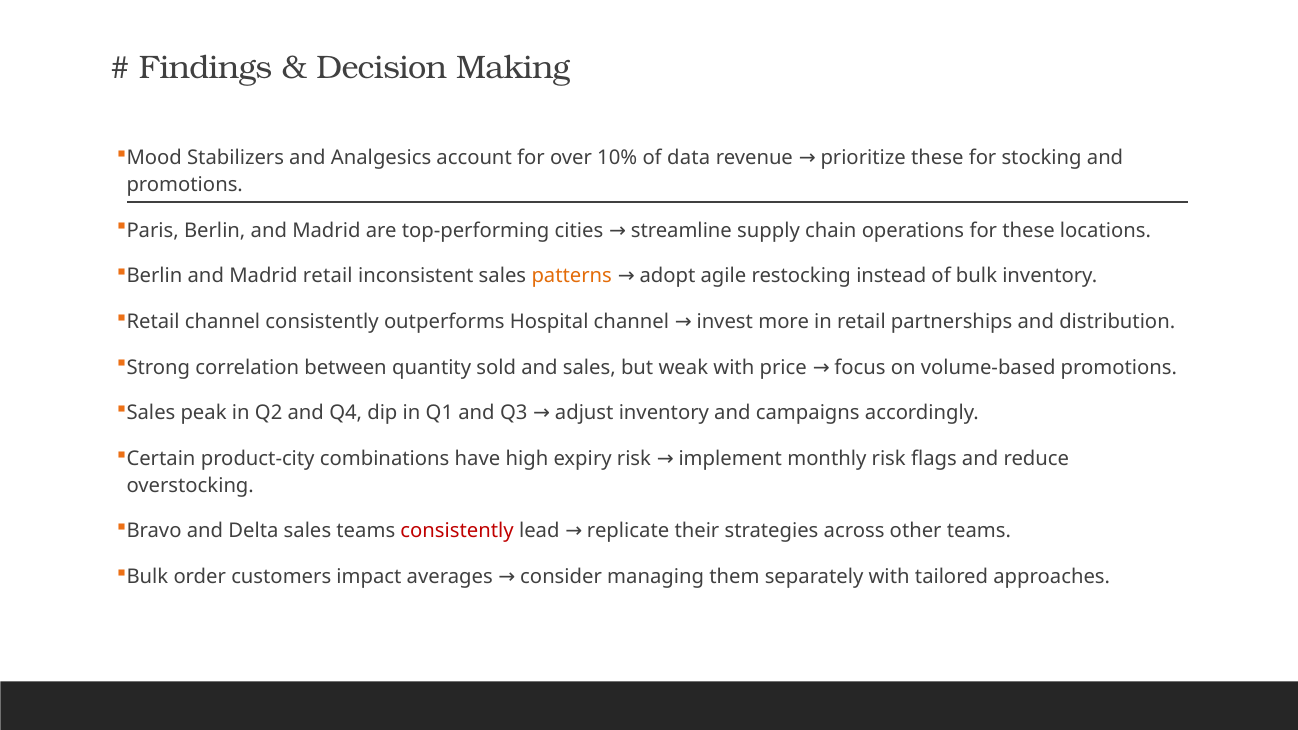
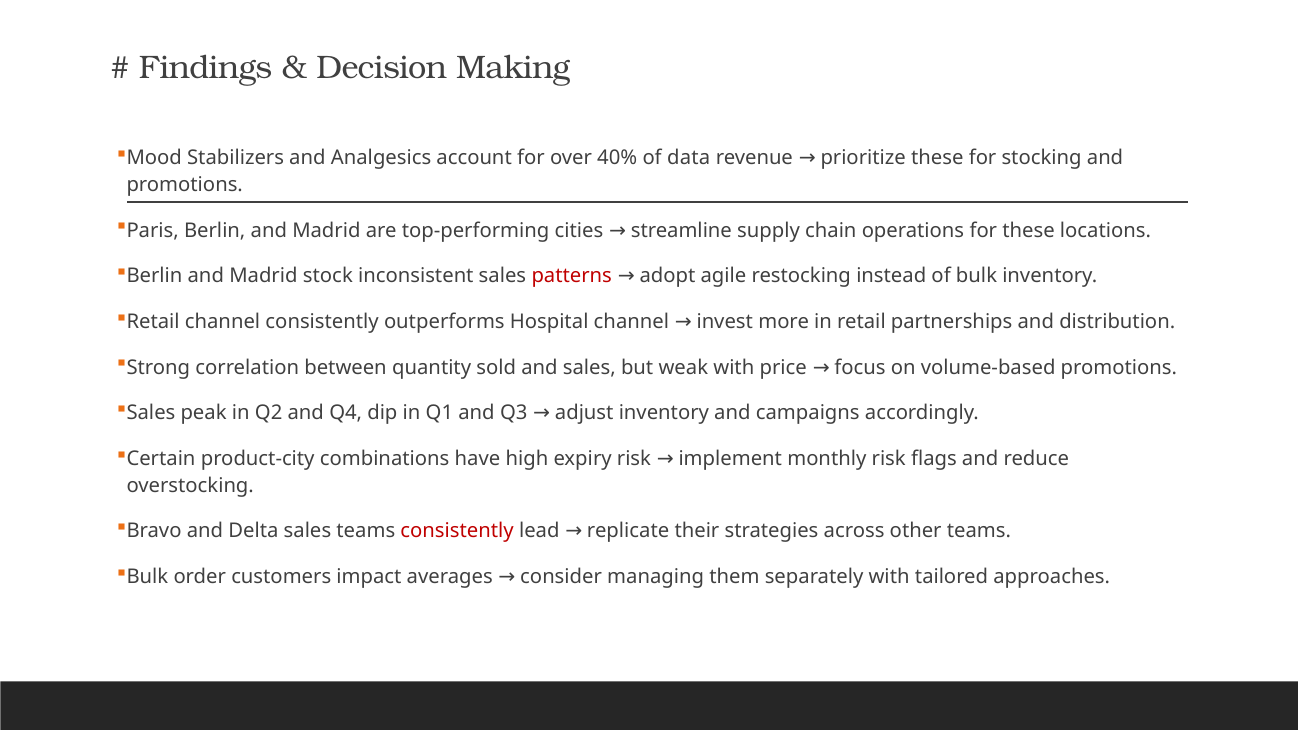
10%: 10% -> 40% (617, 158)
Madrid retail: retail -> stock (328, 276)
patterns colour: orange -> red (572, 276)
